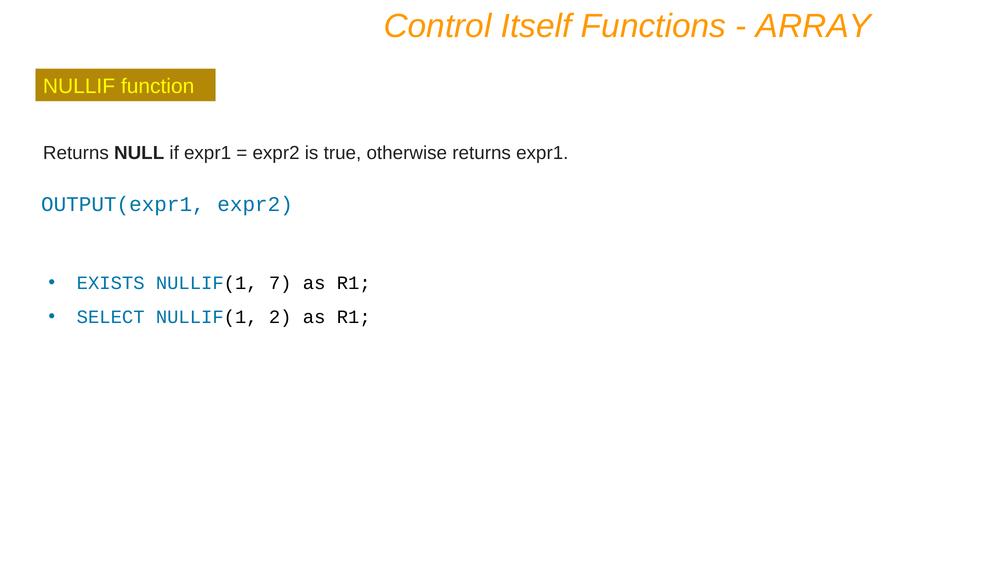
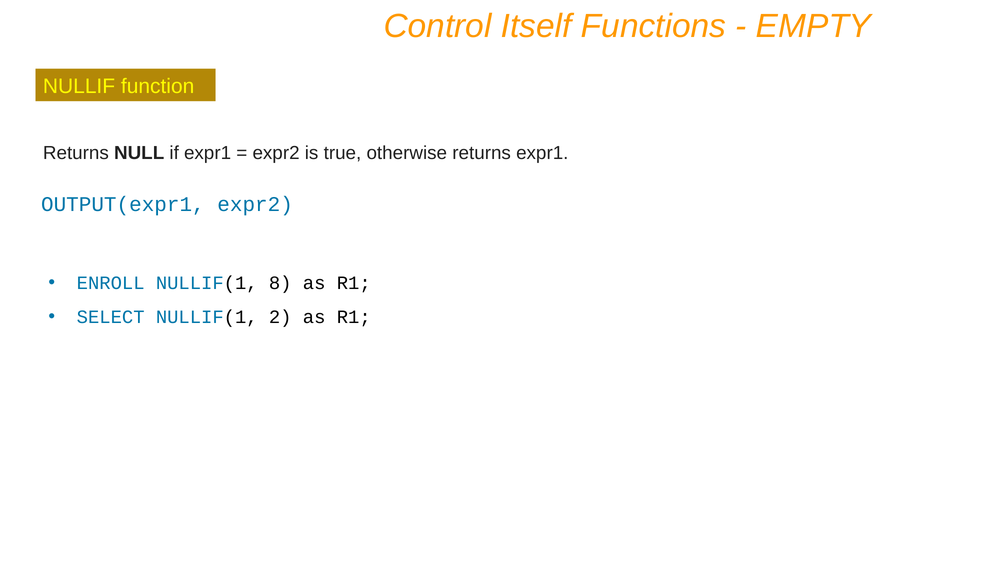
ARRAY: ARRAY -> EMPTY (814, 26)
EXISTS: EXISTS -> ENROLL (111, 283)
7: 7 -> 8 (280, 283)
